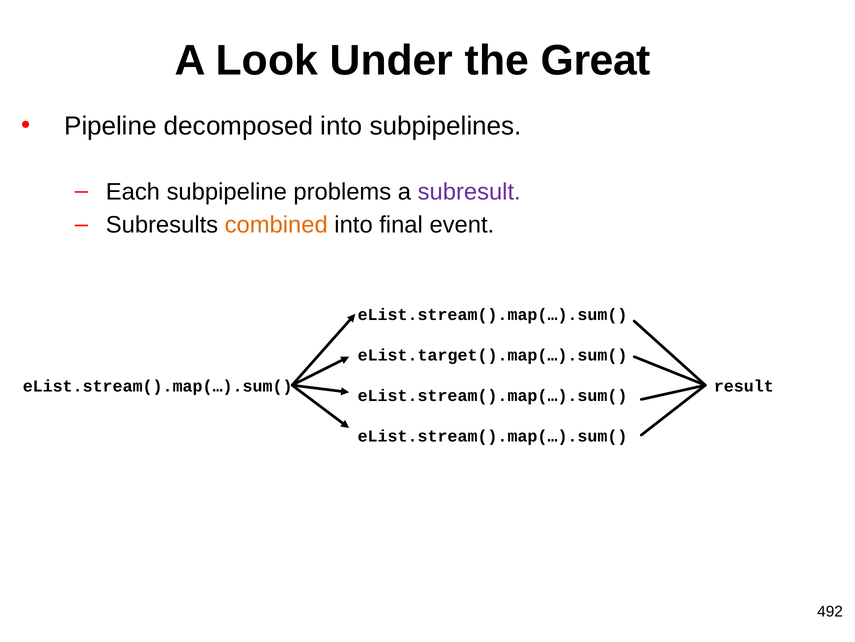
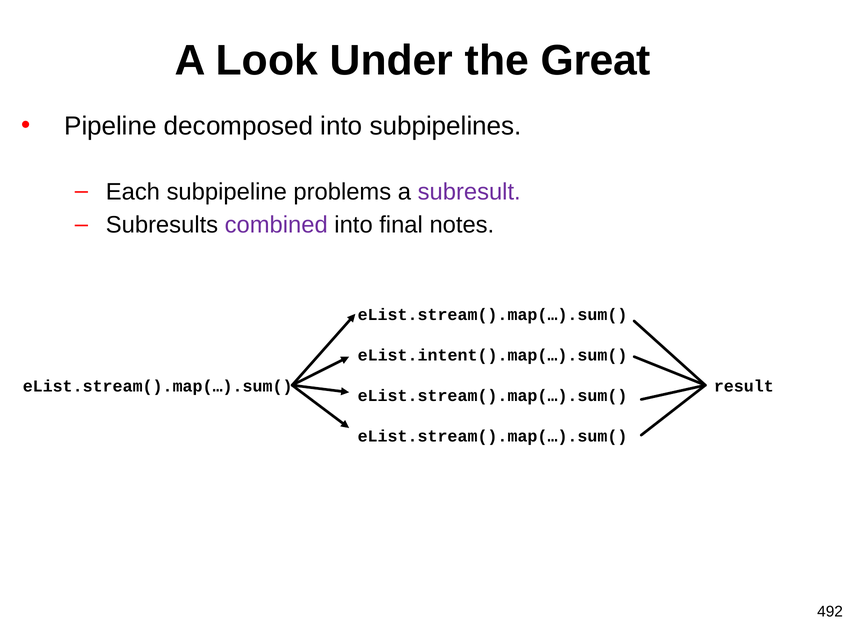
combined colour: orange -> purple (276, 225)
event: event -> notes (462, 225)
eList.target().map(…).sum(: eList.target().map(…).sum( -> eList.intent().map(…).sum( (493, 355)
